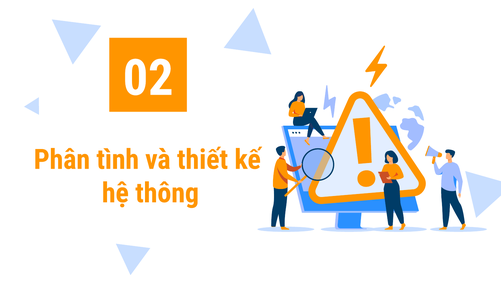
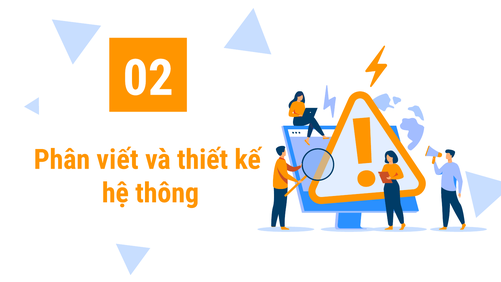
tình: tình -> viết (117, 160)
